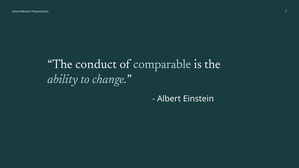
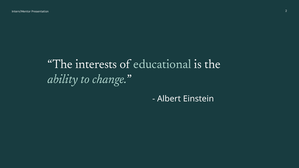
conduct: conduct -> interests (96, 64)
comparable: comparable -> educational (162, 64)
